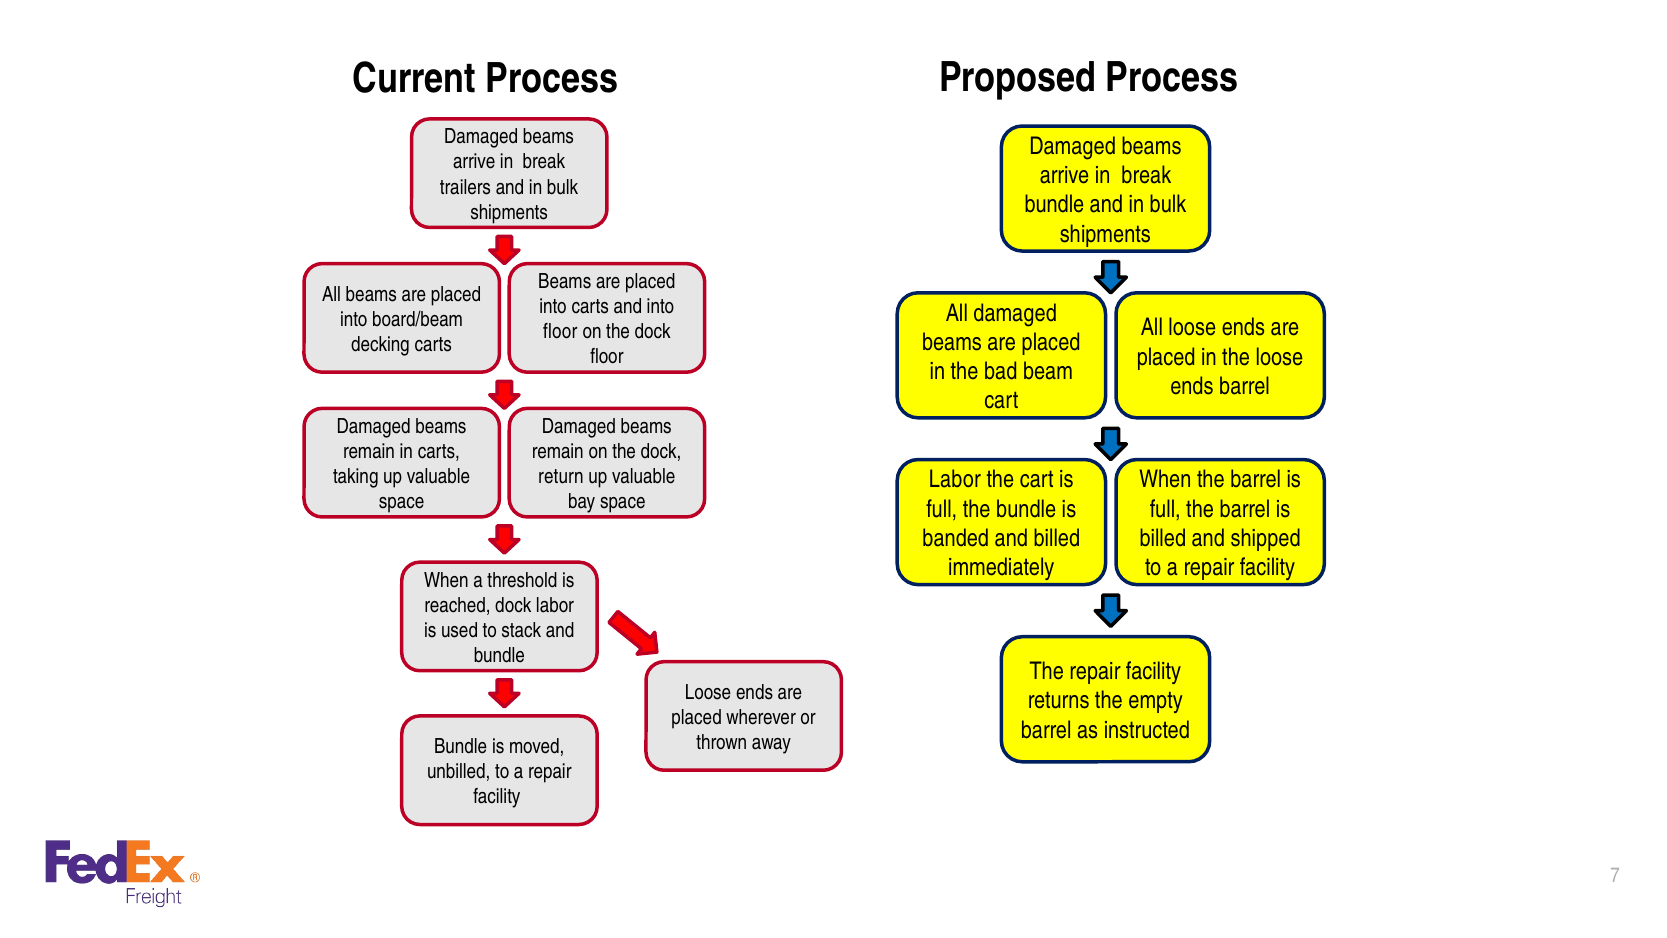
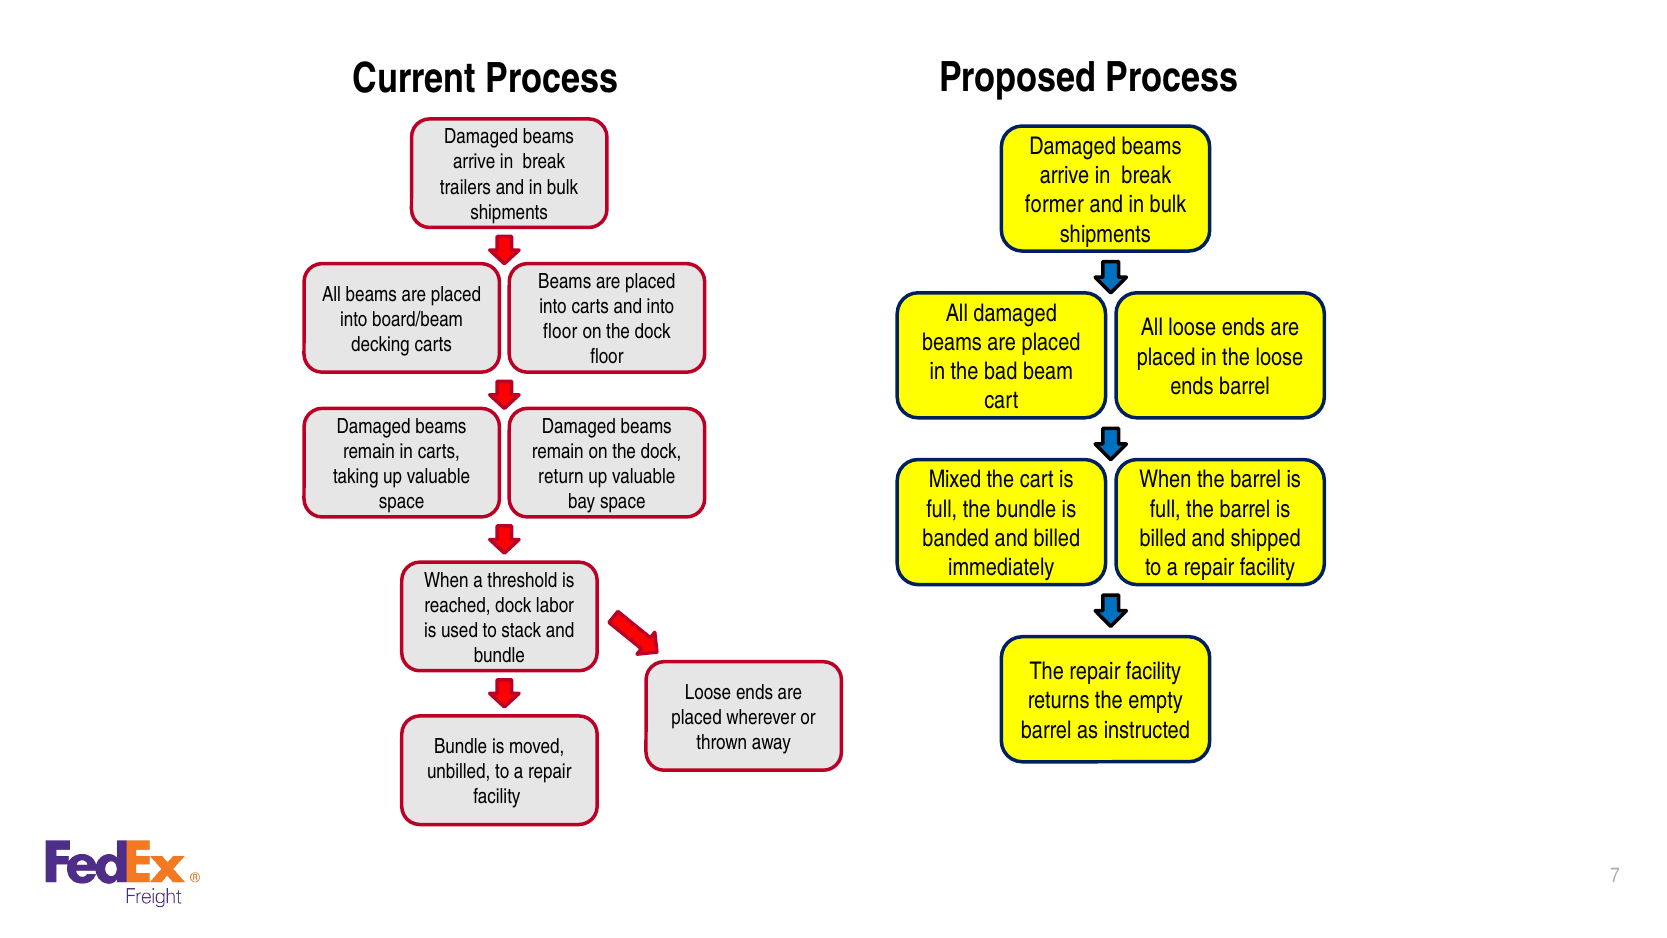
bundle: bundle -> former (1054, 205)
Labor: Labor -> Mixed (955, 480)
